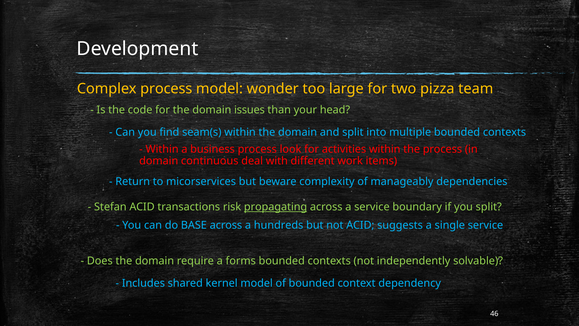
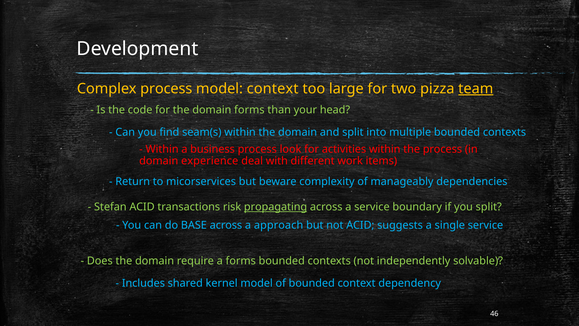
model wonder: wonder -> context (273, 89)
team underline: none -> present (476, 89)
domain issues: issues -> forms (249, 110)
continuous: continuous -> experience (210, 161)
hundreds: hundreds -> approach (279, 225)
